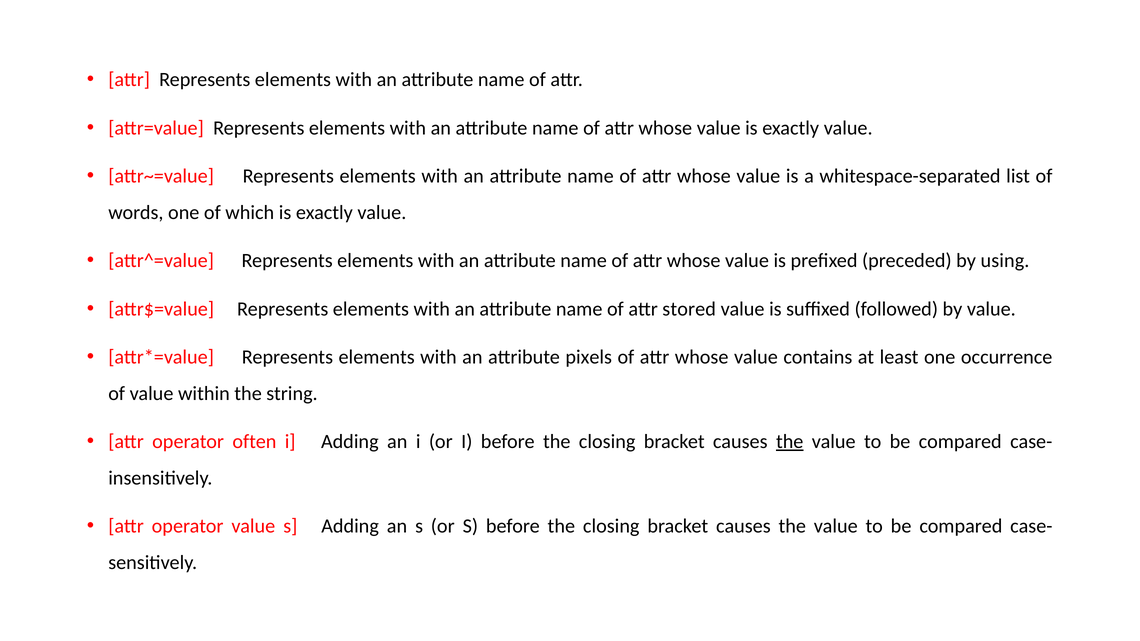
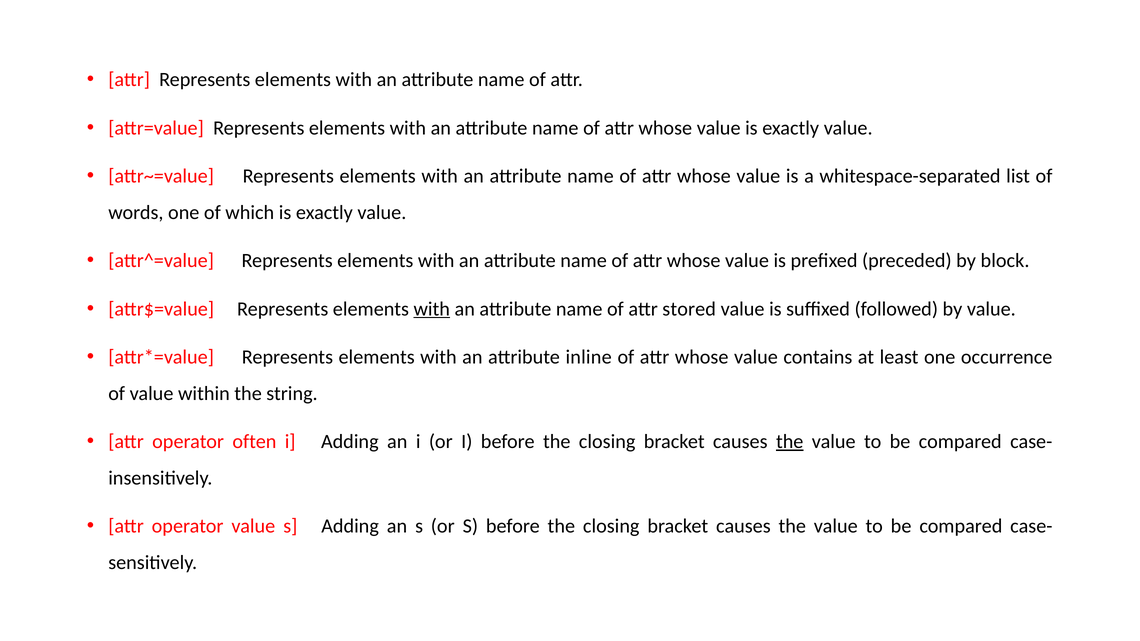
using: using -> block (1005, 261)
with underline: none -> present (432, 309)
pixels: pixels -> inline (589, 357)
